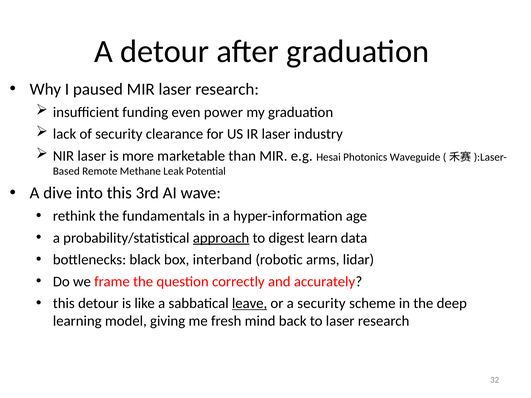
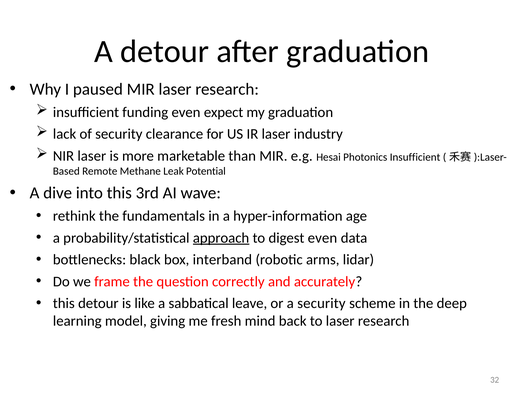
power: power -> expect (224, 112)
Photonics Waveguide: Waveguide -> Insufficient (415, 157)
digest learn: learn -> even (322, 238)
leave underline: present -> none (250, 304)
